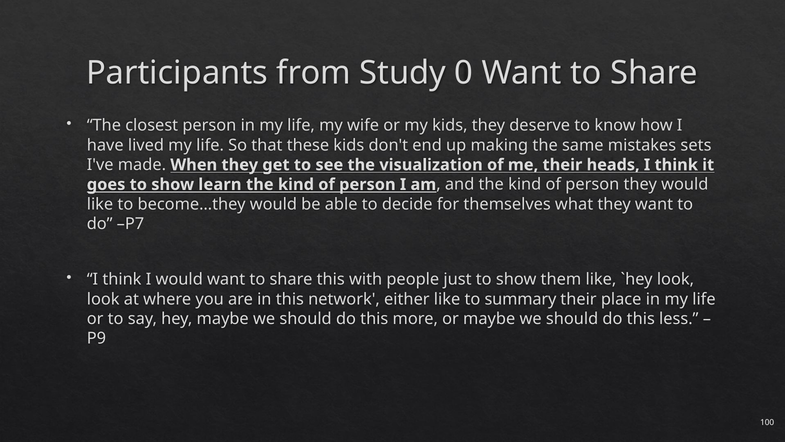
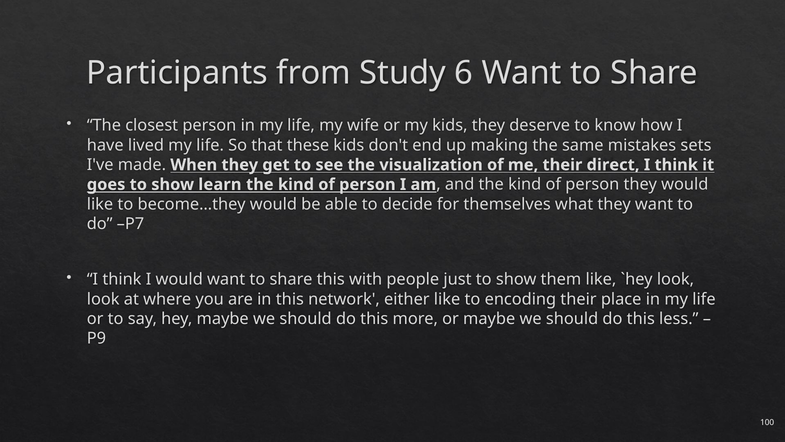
0: 0 -> 6 (464, 73)
heads: heads -> direct (613, 165)
summary: summary -> encoding (520, 299)
